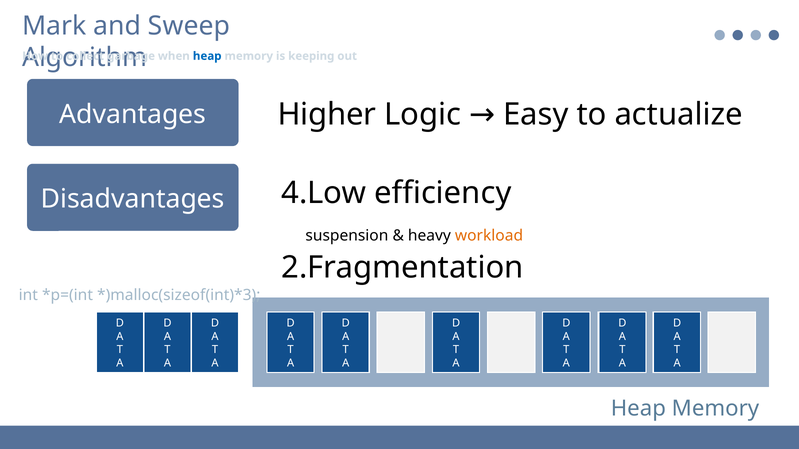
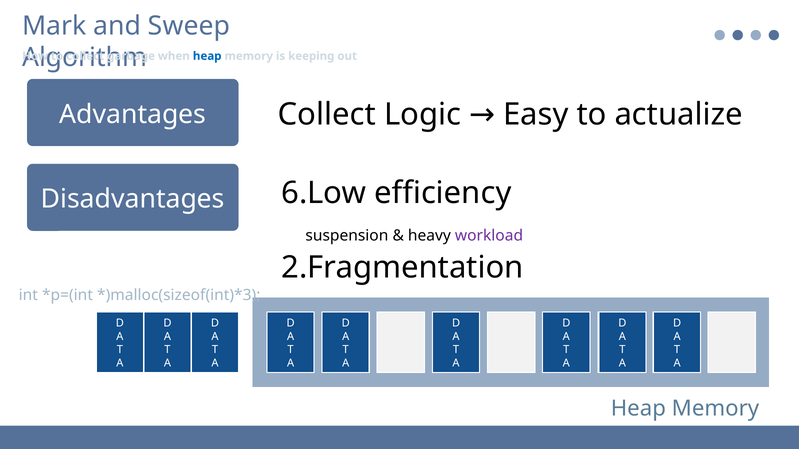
Advantages Higher: Higher -> Collect (327, 115)
4.Low: 4.Low -> 6.Low (324, 193)
workload colour: orange -> purple (489, 236)
